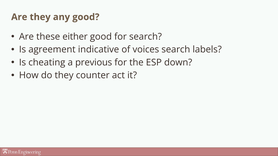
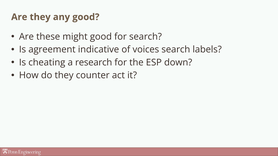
either: either -> might (75, 37)
previous: previous -> research (94, 63)
